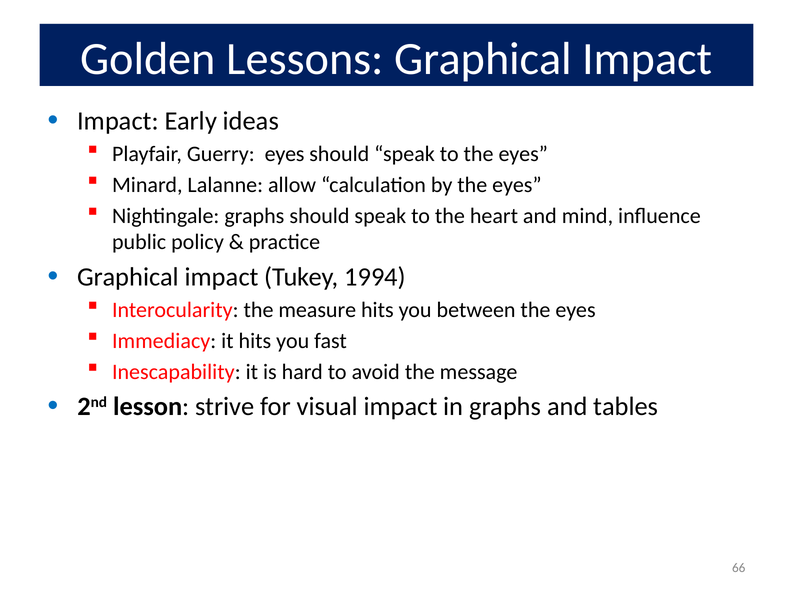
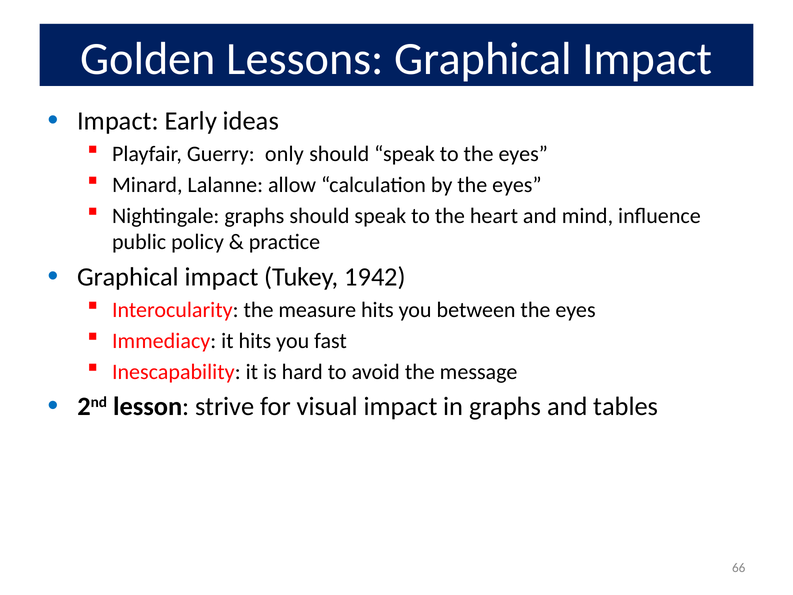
Guerry eyes: eyes -> only (284, 154)
1994: 1994 -> 1942 (375, 277)
